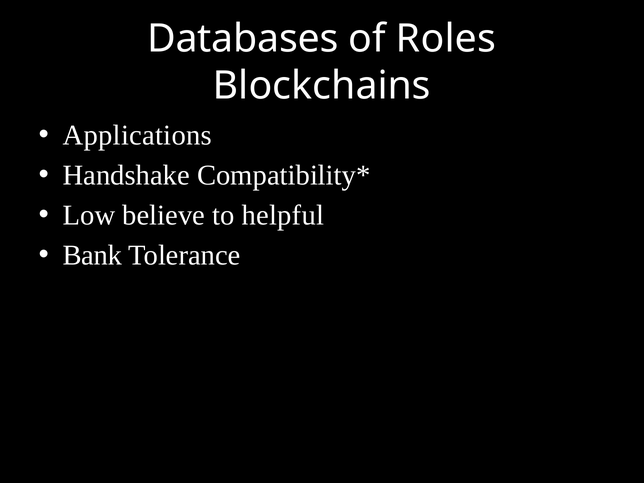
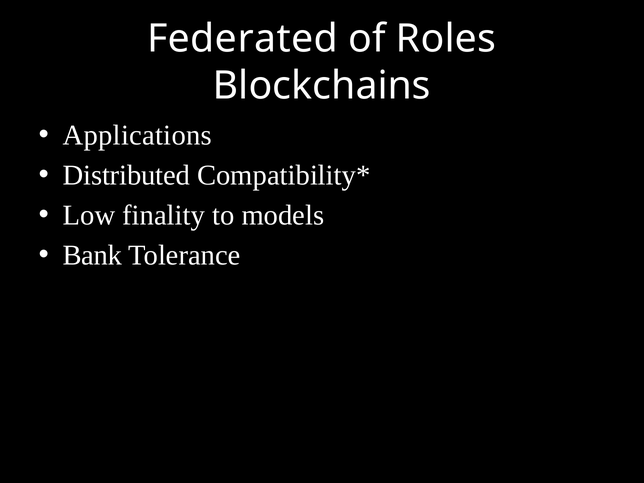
Databases: Databases -> Federated (242, 39)
Handshake: Handshake -> Distributed (126, 175)
believe: believe -> finality (164, 215)
helpful: helpful -> models (283, 215)
